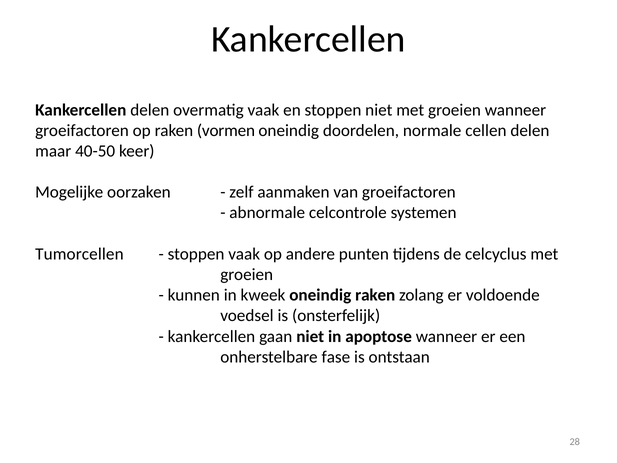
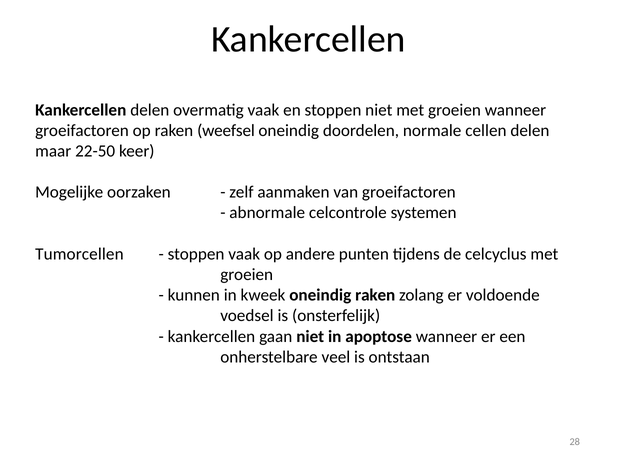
vormen: vormen -> weefsel (226, 130)
40-50: 40-50 -> 22-50 (95, 151)
fase: fase -> veel (336, 357)
